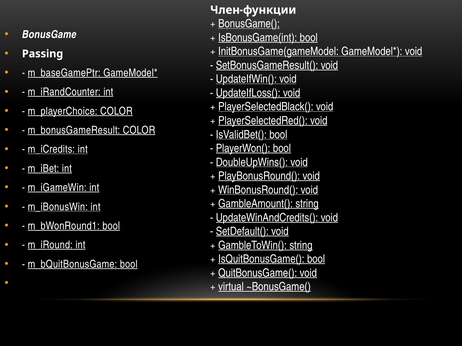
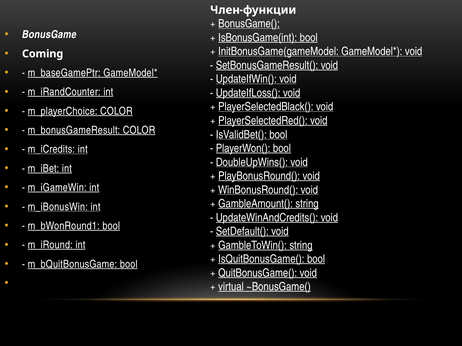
Passing: Passing -> Coming (43, 54)
